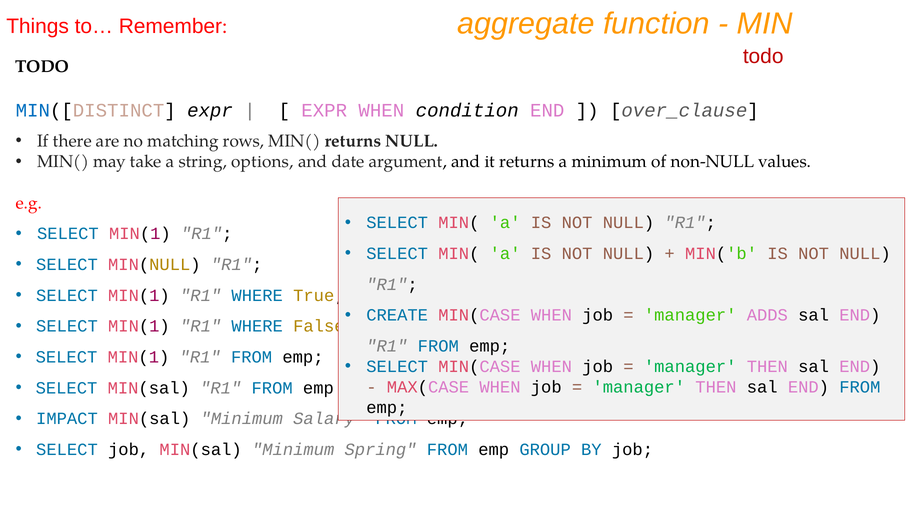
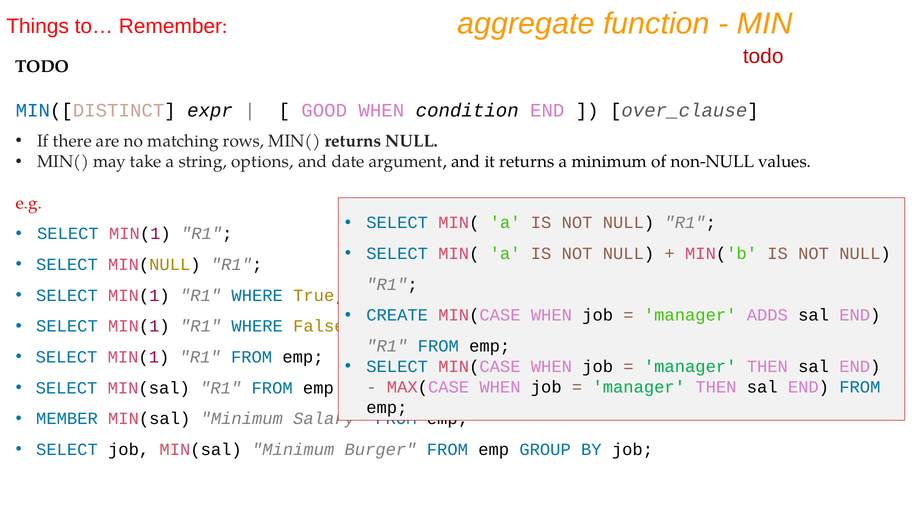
EXPR: EXPR -> GOOD (324, 111)
IMPACT: IMPACT -> MEMBER (67, 419)
Spring: Spring -> Burger (381, 450)
